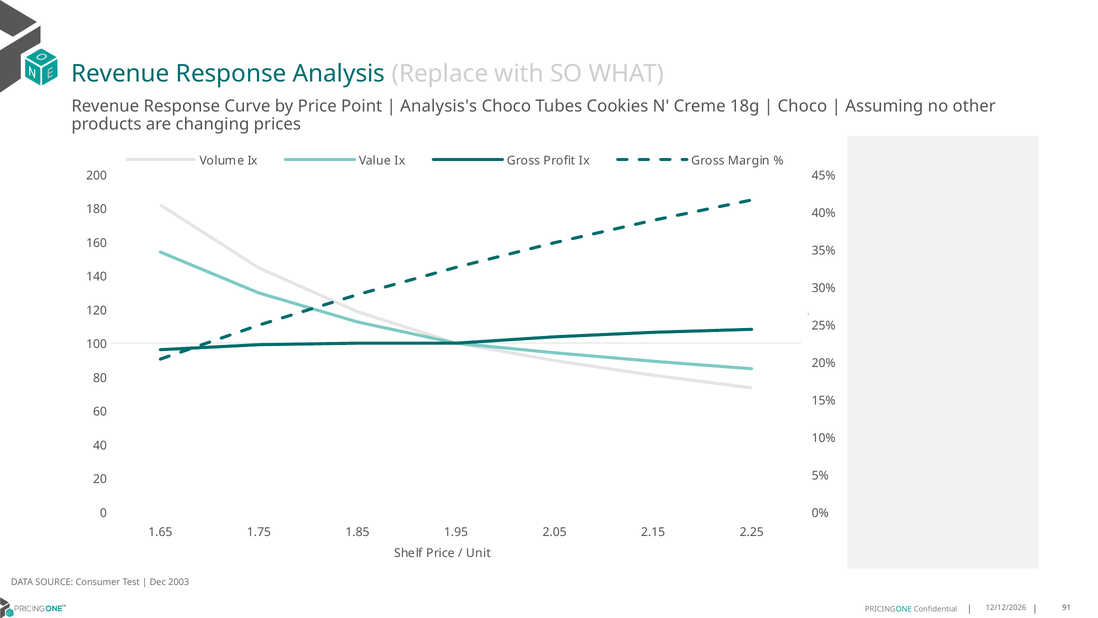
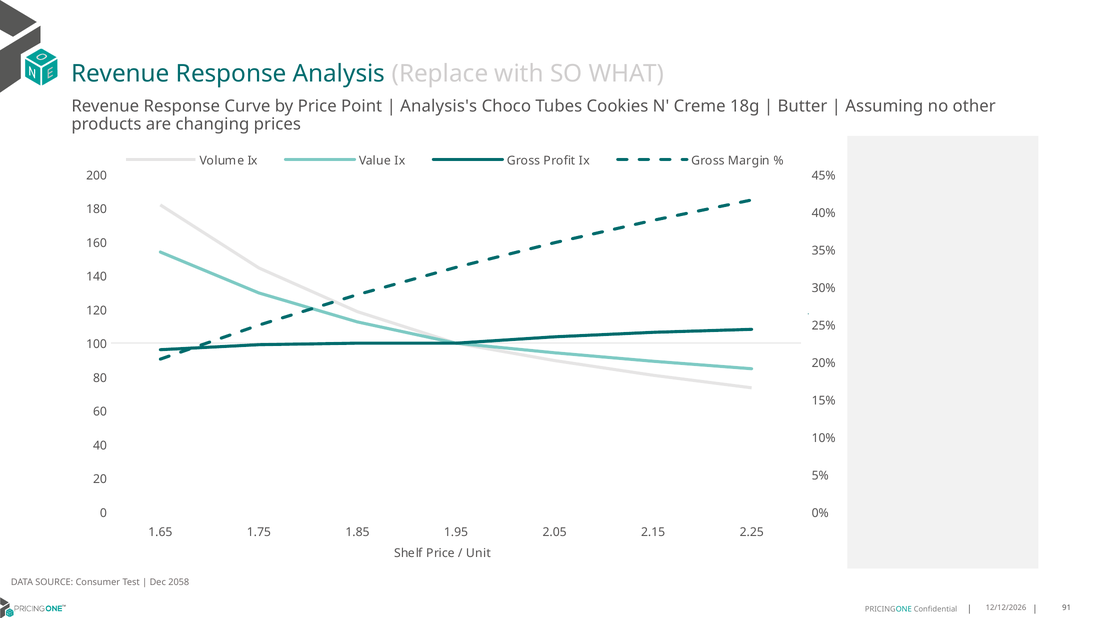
Choco: Choco -> Butter (802, 106)
2003: 2003 -> 2058 (179, 582)
